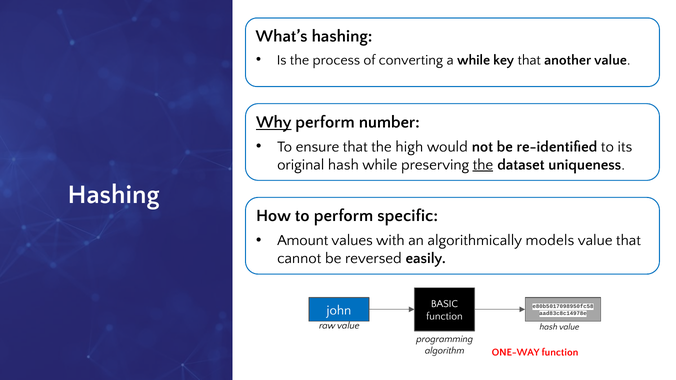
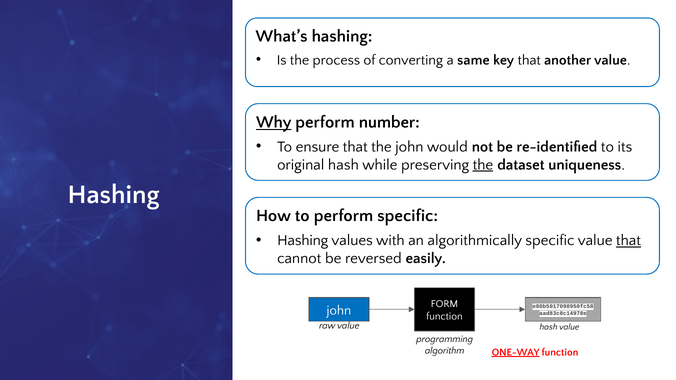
a while: while -> same (473, 60)
the high: high -> john (409, 147)
Amount: Amount -> Hashing (303, 241)
algorithmically models: models -> specific (550, 241)
that underline: none -> present (628, 241)
BASIC: BASIC -> FORM (444, 304)
ONE-WAY underline: none -> present (516, 352)
